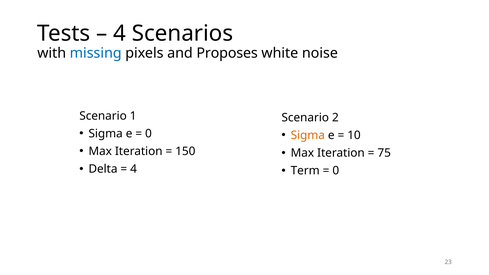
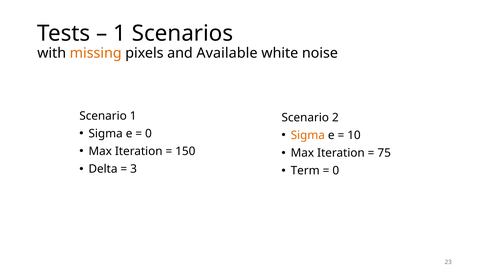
4: 4 -> 1 (120, 33)
missing colour: blue -> orange (96, 53)
Proposes: Proposes -> Available (227, 53)
4: 4 -> 3 (134, 169)
